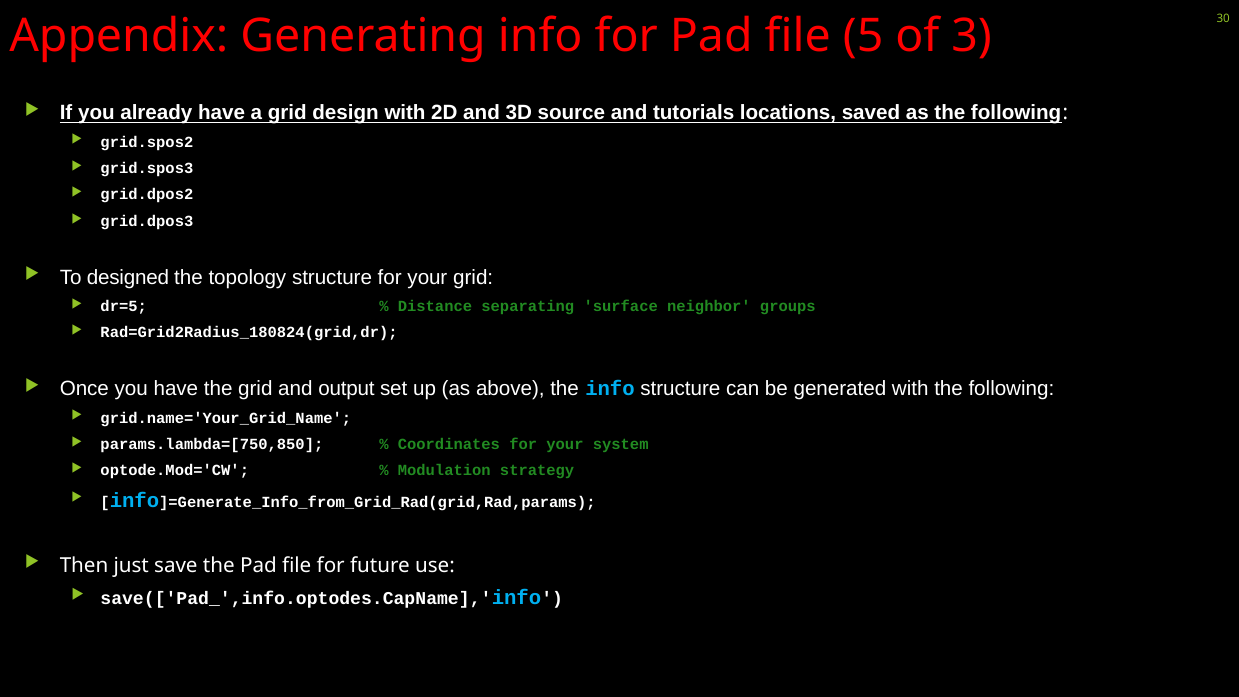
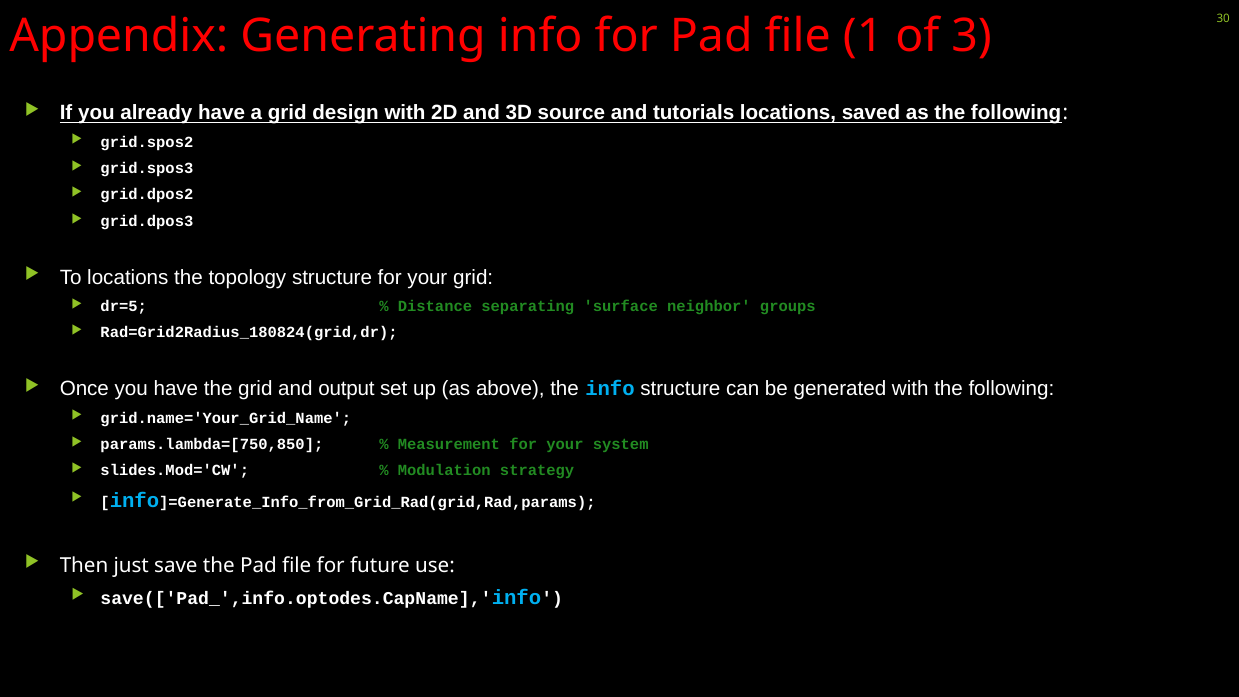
5: 5 -> 1 (863, 36)
To designed: designed -> locations (128, 277)
Coordinates: Coordinates -> Measurement (449, 444)
optode.Mod='CW: optode.Mod='CW -> slides.Mod='CW (175, 471)
